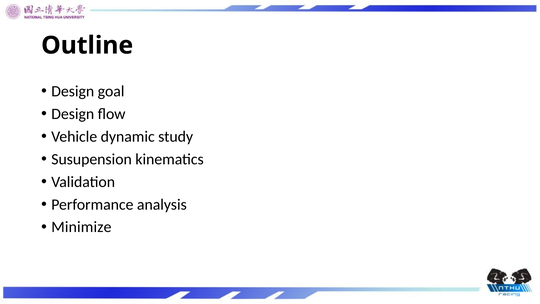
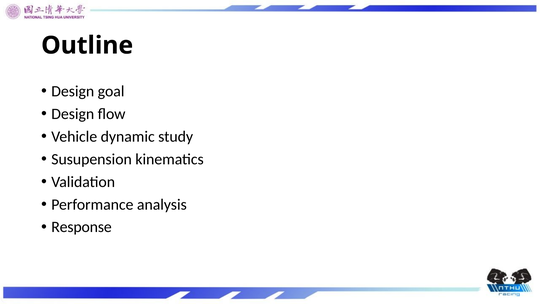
Minimize: Minimize -> Response (82, 227)
